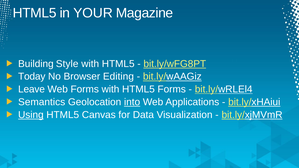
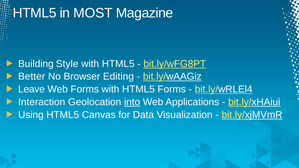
YOUR: YOUR -> MOST (93, 13)
Today: Today -> Better (32, 77)
Semantics: Semantics -> Interaction (42, 102)
Using underline: present -> none (31, 115)
